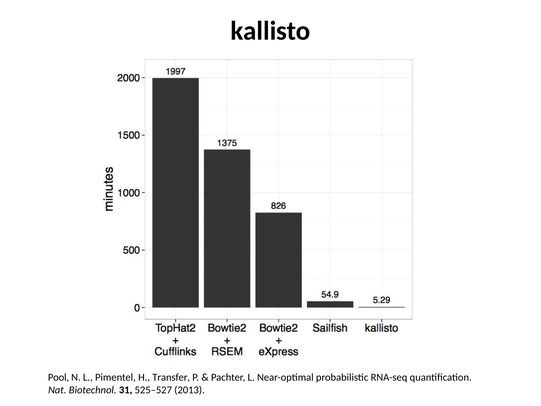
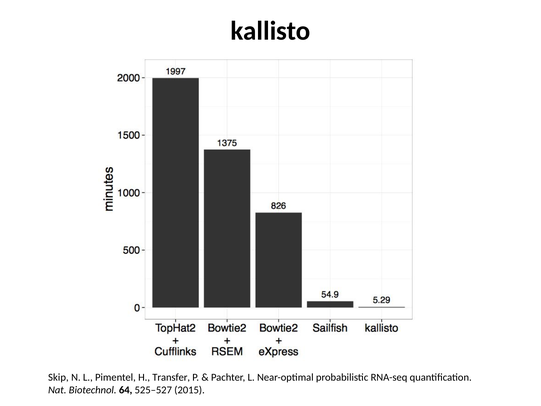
Pool: Pool -> Skip (58, 377)
31: 31 -> 64 (126, 390)
2013: 2013 -> 2015 (190, 390)
